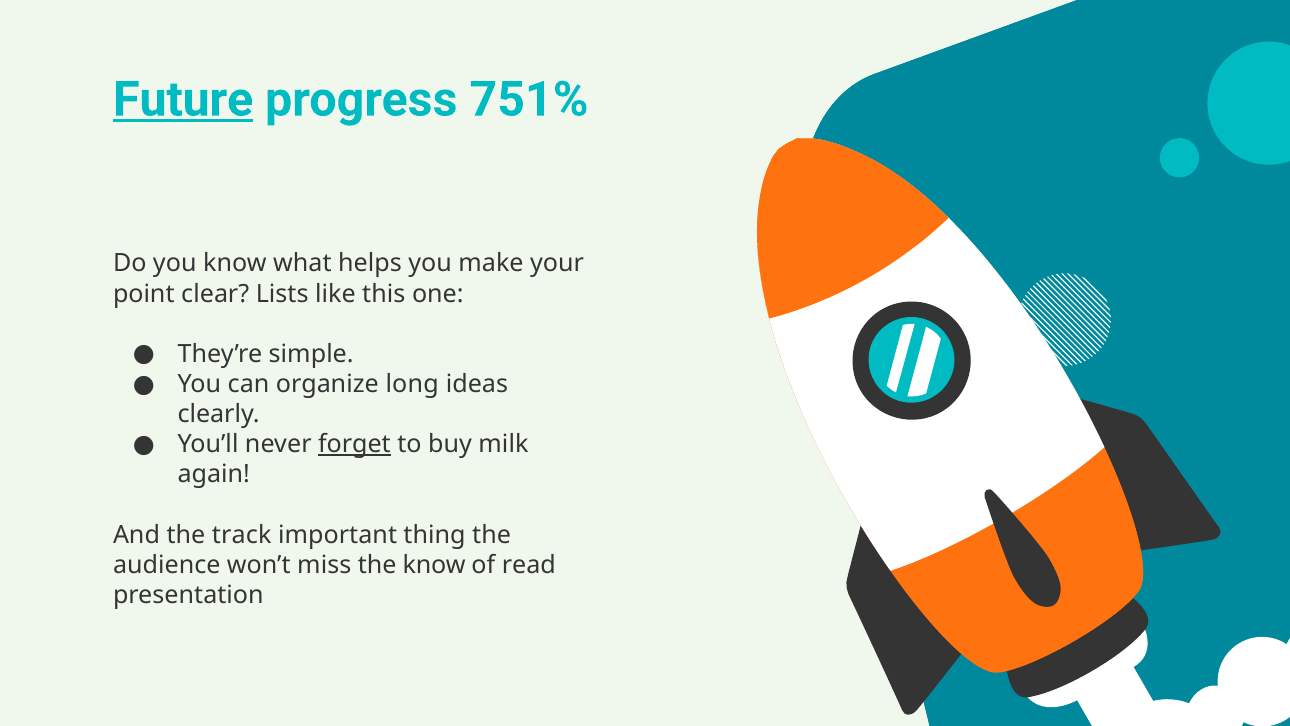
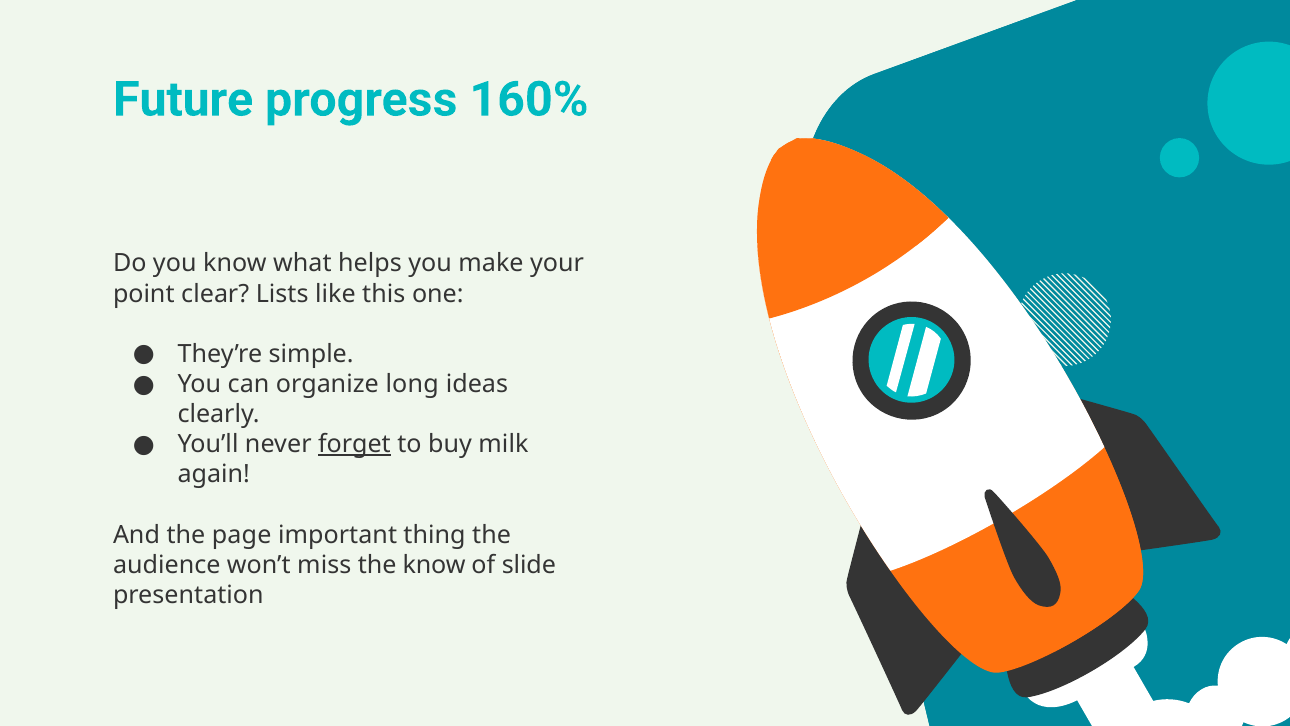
Future underline: present -> none (183, 100)
751%: 751% -> 160% (529, 100)
track: track -> page (242, 535)
read: read -> slide (529, 565)
